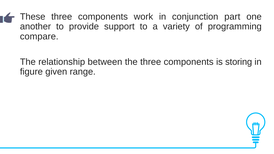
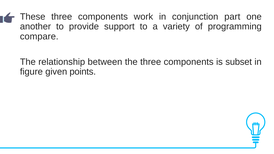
storing: storing -> subset (239, 62)
range: range -> points (83, 72)
